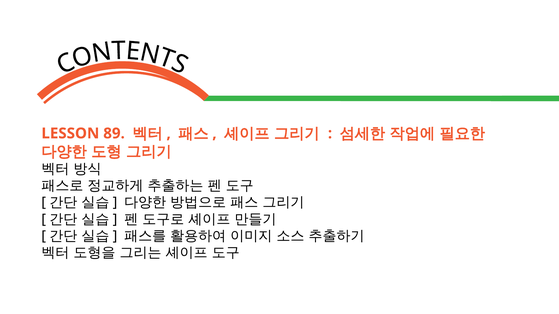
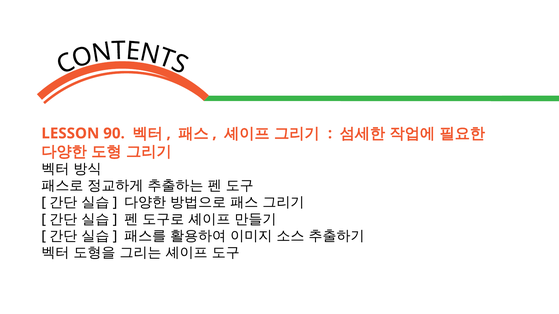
89: 89 -> 90 (114, 134)
